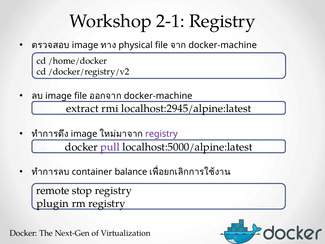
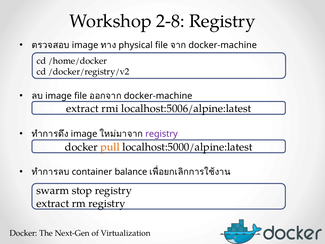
2-1: 2-1 -> 2-8 (170, 21)
localhost:2945/alpine:latest: localhost:2945/alpine:latest -> localhost:5006/alpine:latest (186, 109)
pull colour: purple -> orange (110, 147)
remote: remote -> swarm (53, 190)
plugin: plugin -> extract (53, 203)
